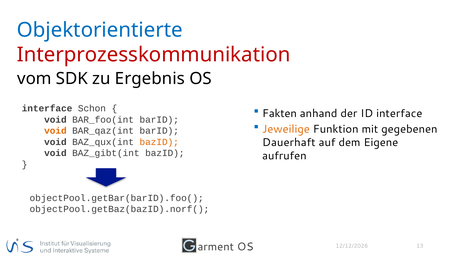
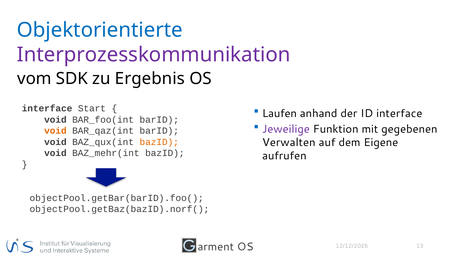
Interprozesskommunikation colour: red -> purple (154, 55)
Schon: Schon -> Start (92, 108)
Fakten: Fakten -> Laufen (279, 113)
Jeweilige colour: orange -> purple (286, 129)
Dauerhaft: Dauerhaft -> Verwalten (289, 143)
BAZ_gibt(int: BAZ_gibt(int -> BAZ_mehr(int (106, 153)
